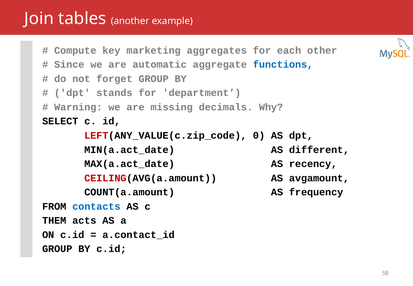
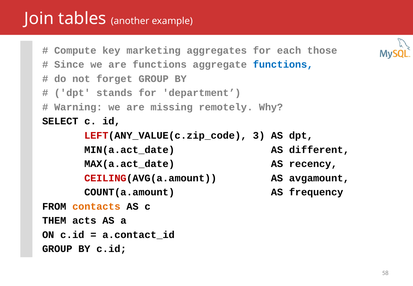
other: other -> those (322, 50)
are automatic: automatic -> functions (160, 65)
decimals: decimals -> remotely (226, 107)
0: 0 -> 3 (259, 135)
contacts colour: blue -> orange (96, 206)
